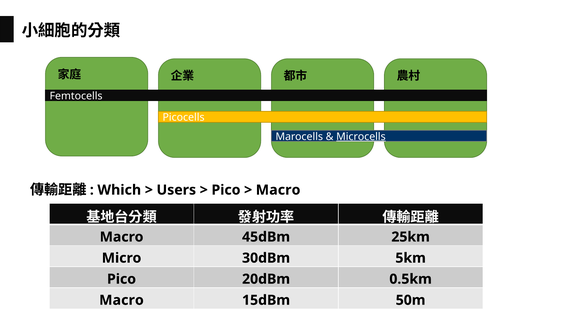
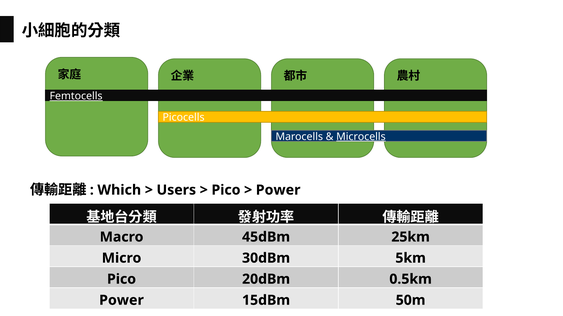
Femtocells underline: none -> present (76, 96)
Macro: Macro -> Power (278, 190)
Macro: Macro -> Power (121, 301)
